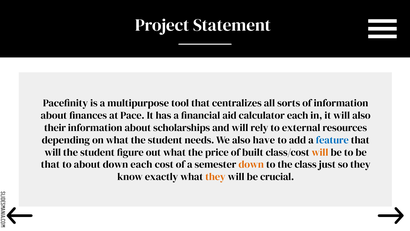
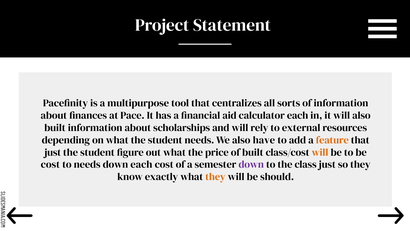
their: their -> built (55, 127)
feature colour: blue -> orange (332, 140)
will: will -> just (53, 152)
that: that -> cost (50, 164)
to about: about -> needs (87, 164)
down colour: orange -> purple (251, 164)
crucial: crucial -> should (277, 177)
